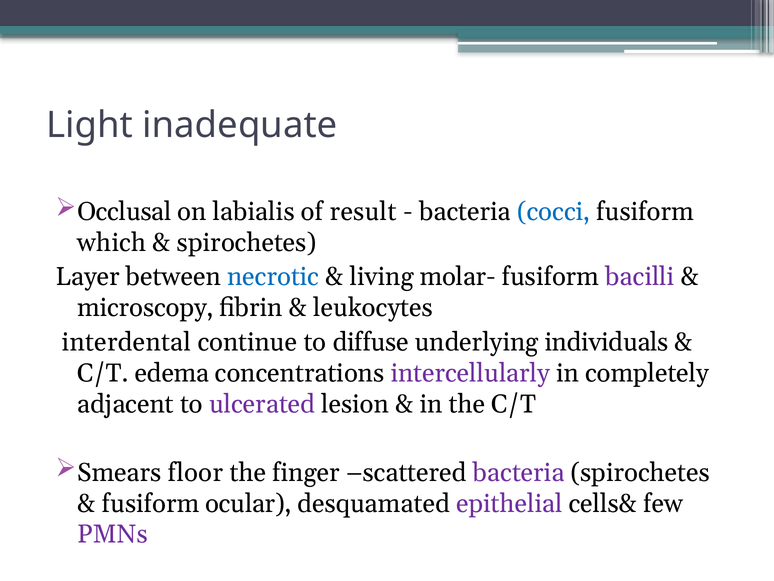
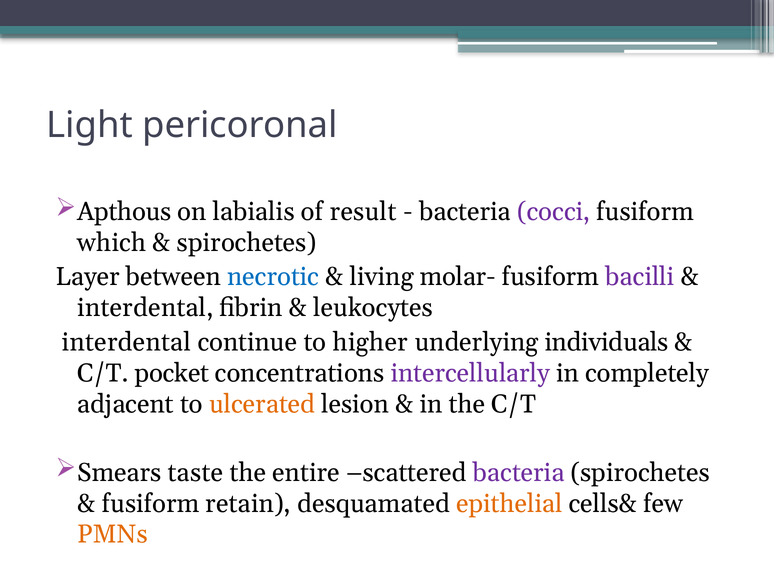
inadequate: inadequate -> pericoronal (240, 125)
Occlusal: Occlusal -> Apthous (124, 211)
cocci colour: blue -> purple (554, 211)
microscopy: microscopy -> interdental (145, 308)
diffuse: diffuse -> higher (370, 342)
edema: edema -> pocket (172, 373)
ulcerated colour: purple -> orange (262, 404)
floor: floor -> taste (195, 472)
finger: finger -> entire (306, 472)
ocular: ocular -> retain (248, 503)
epithelial colour: purple -> orange (509, 503)
PMNs colour: purple -> orange (113, 534)
